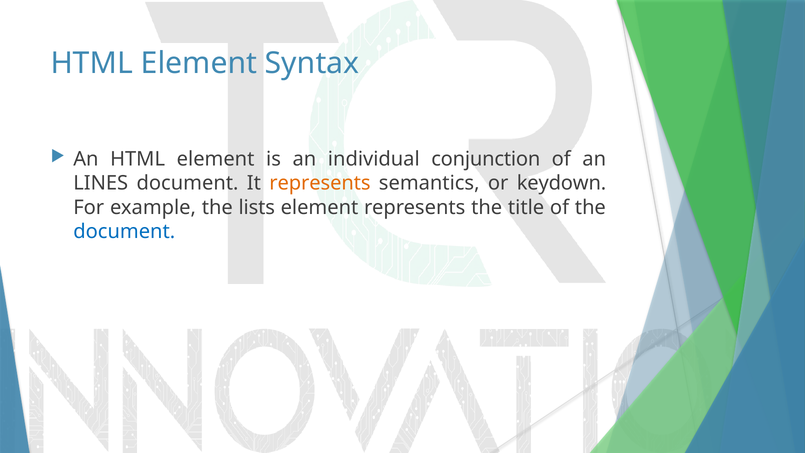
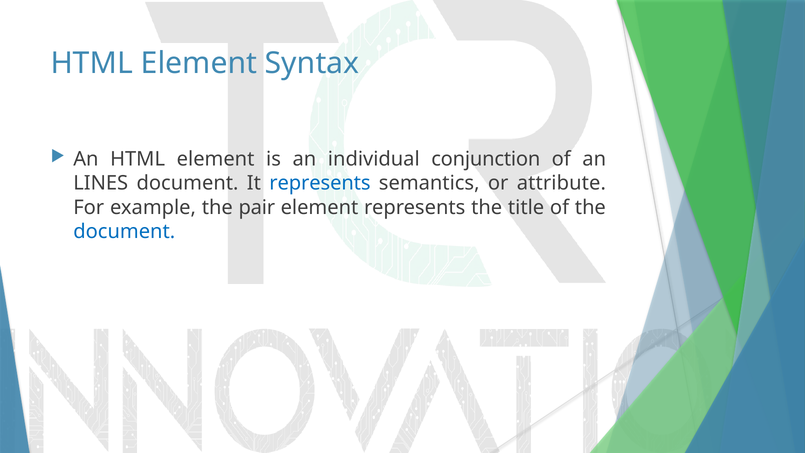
represents colour: orange -> blue (320, 183)
keydown: keydown -> attribute (561, 183)
lists: lists -> pair (257, 207)
